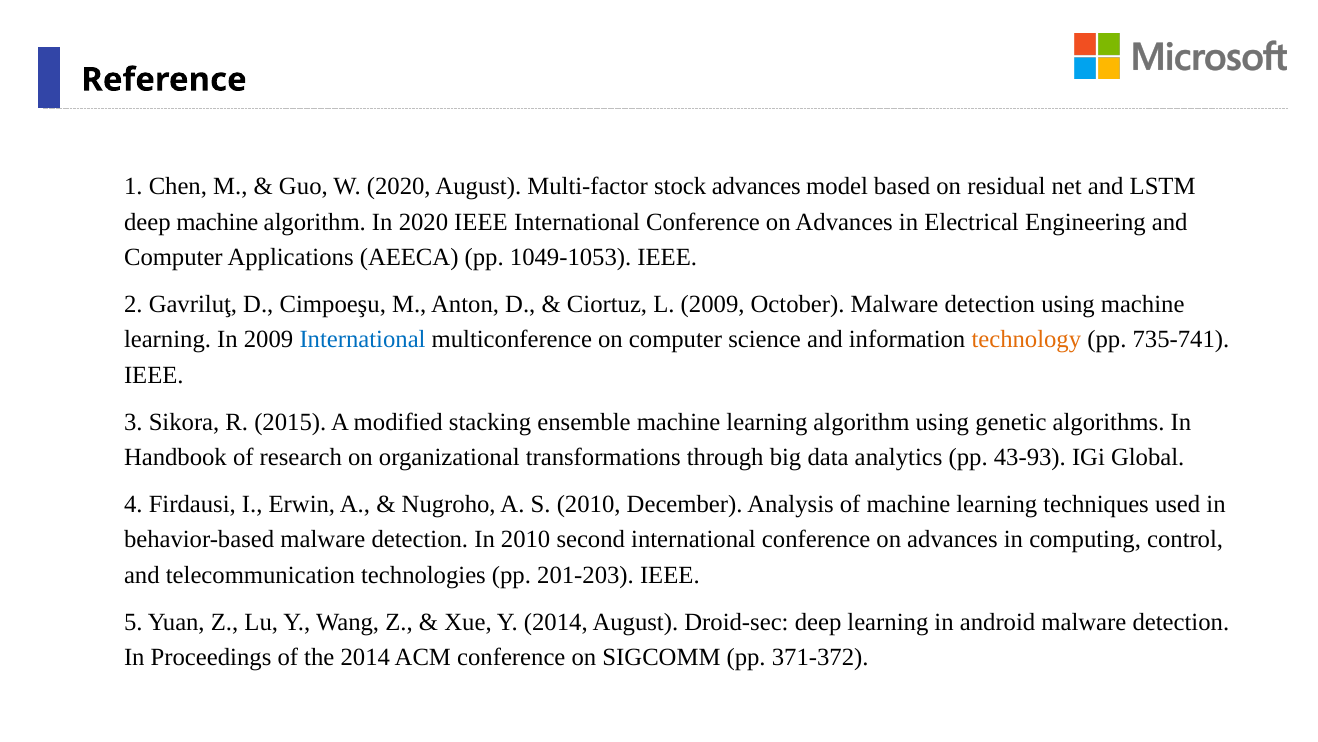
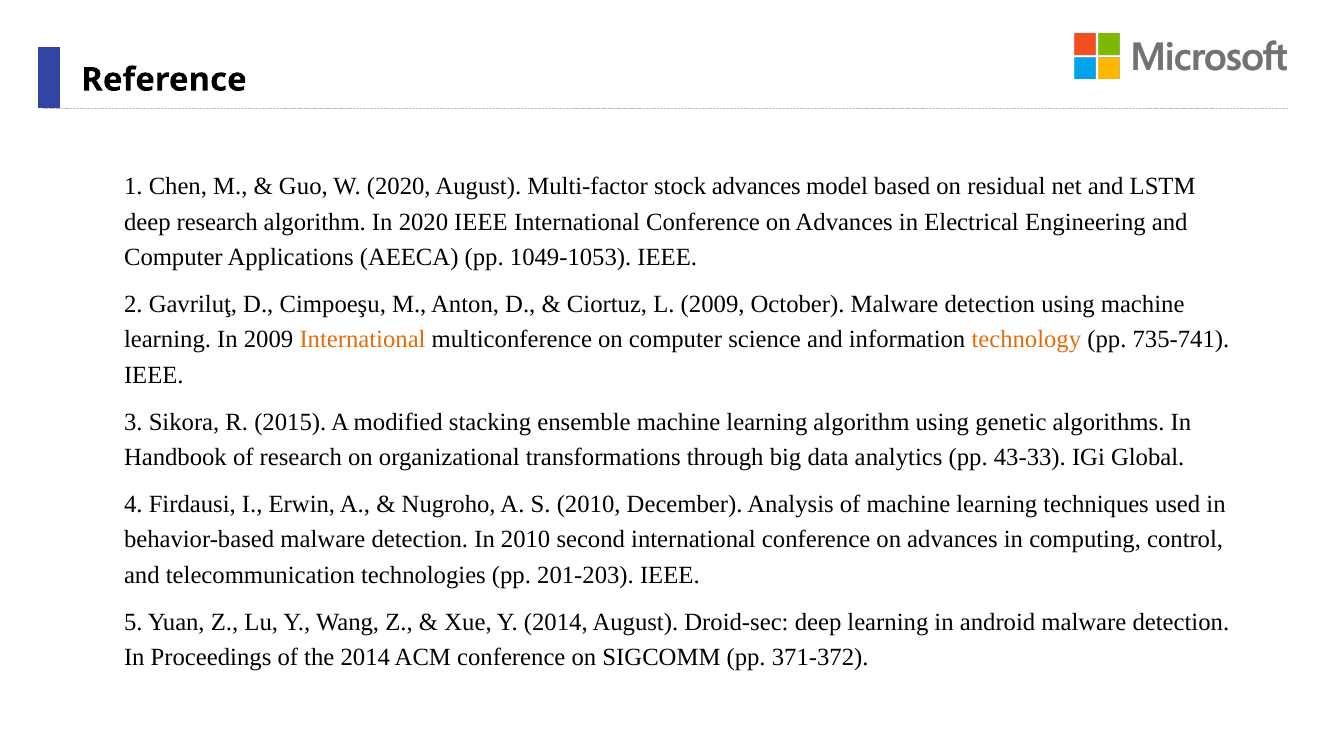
deep machine: machine -> research (217, 222)
International colour: blue -> orange (363, 339)
43-93: 43-93 -> 43-33 (1030, 457)
